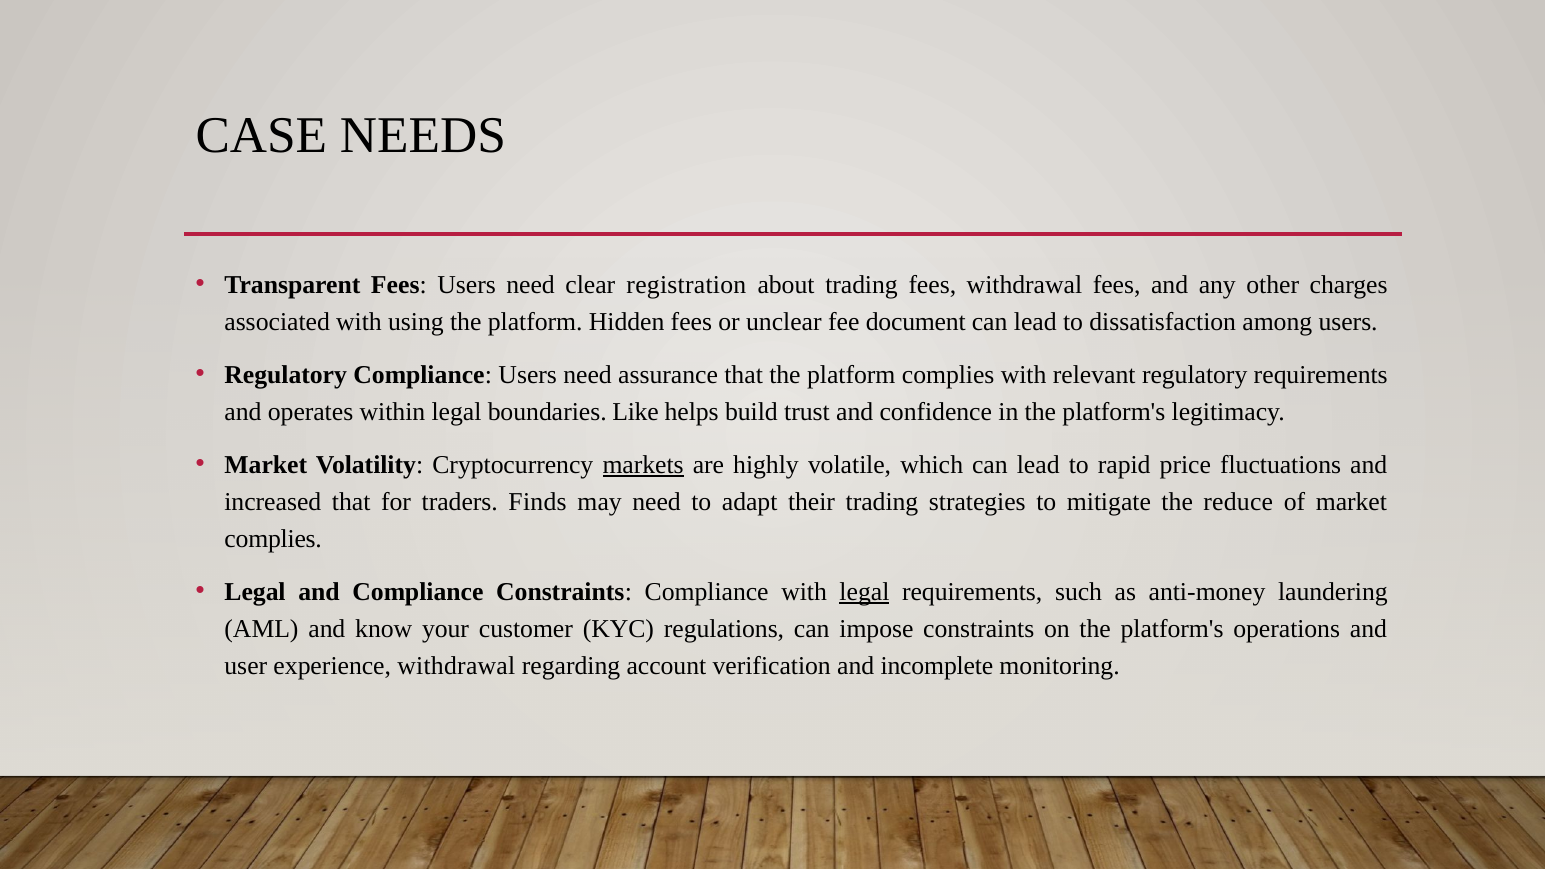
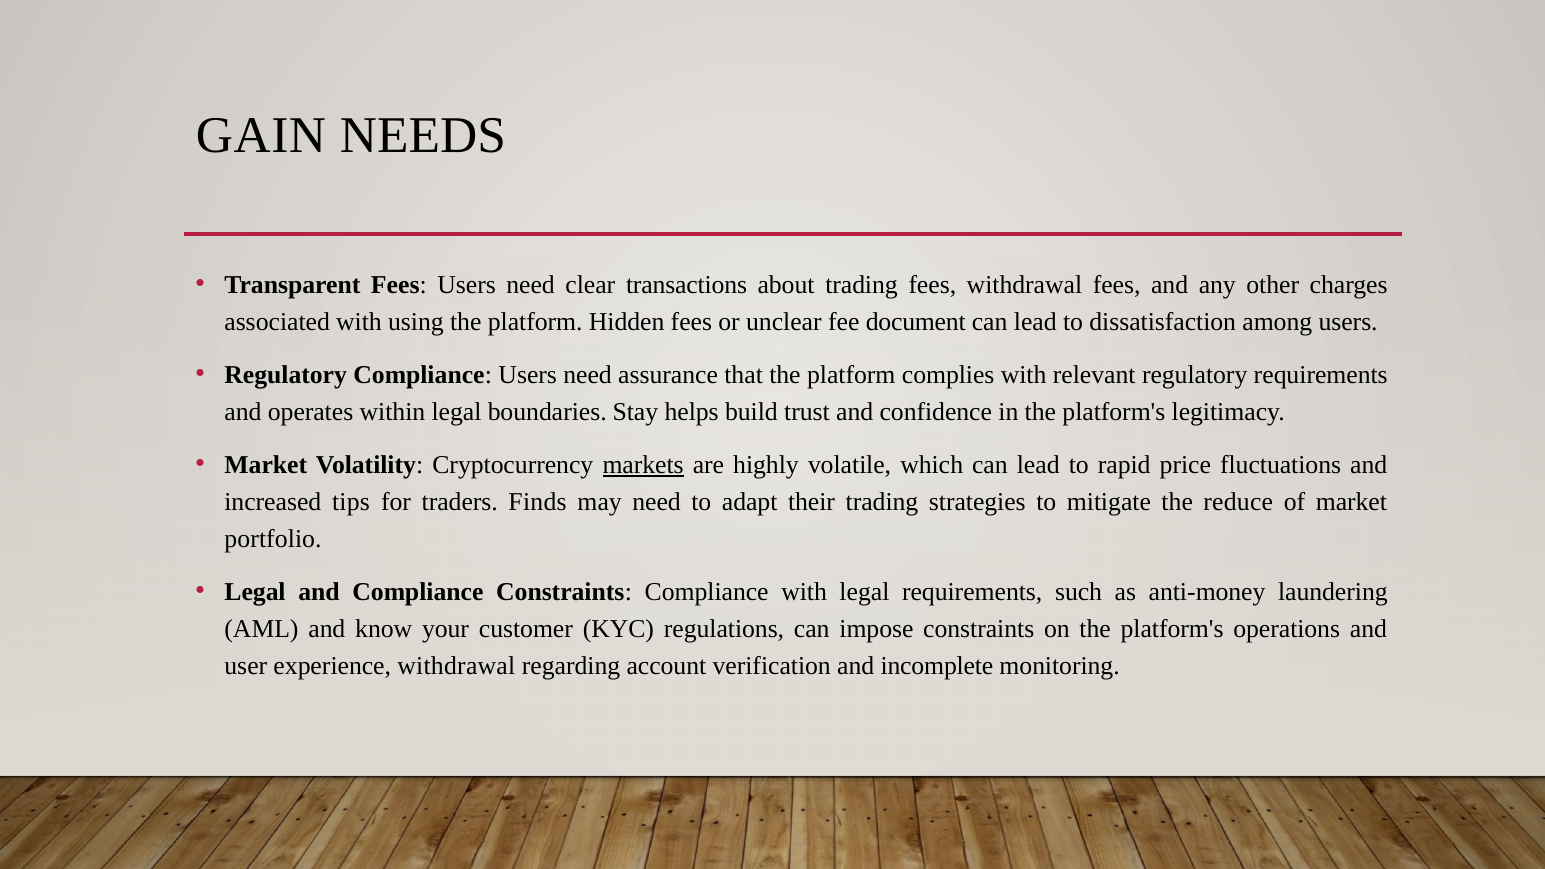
CASE: CASE -> GAIN (261, 135)
registration: registration -> transactions (687, 285)
Like: Like -> Stay (635, 412)
increased that: that -> tips (351, 502)
complies: complies -> portfolio (273, 539)
legal underline: present -> none (864, 592)
